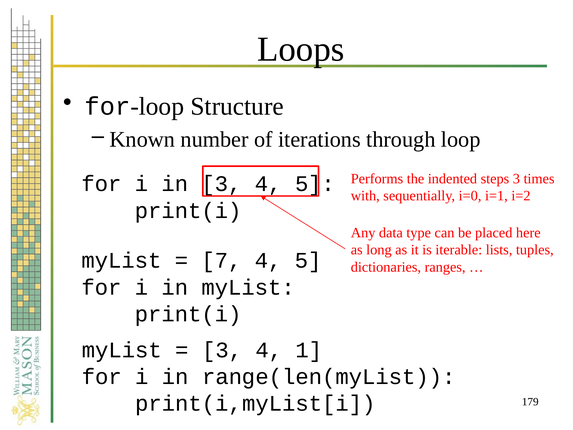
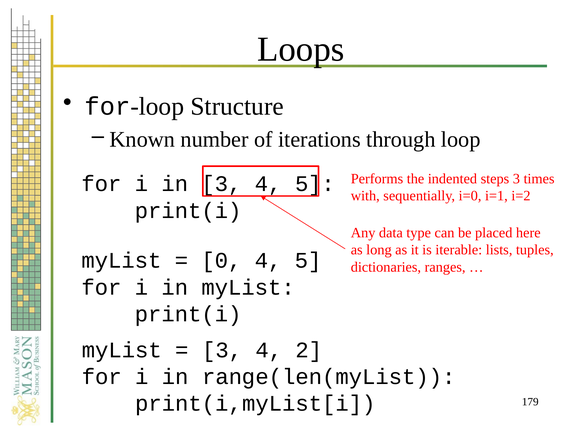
7: 7 -> 0 (222, 260)
1: 1 -> 2 (309, 350)
